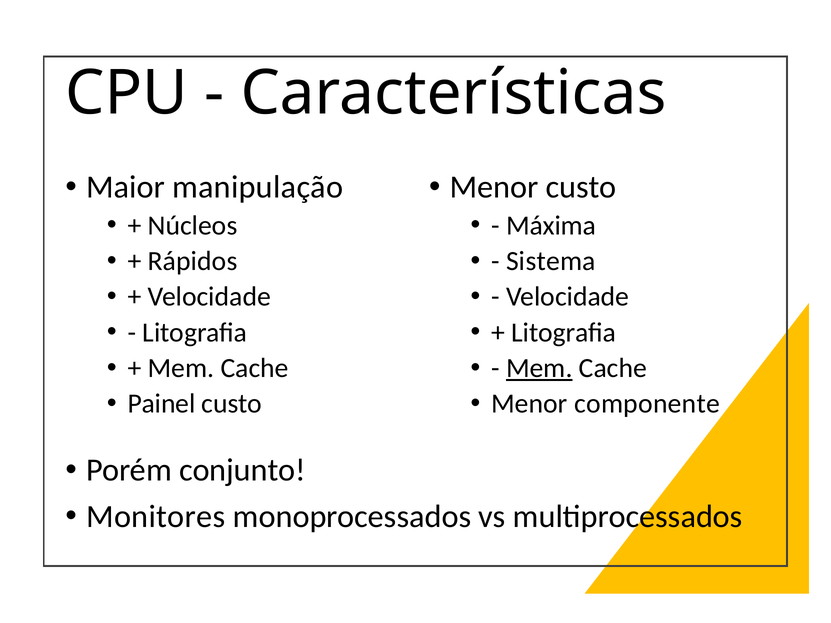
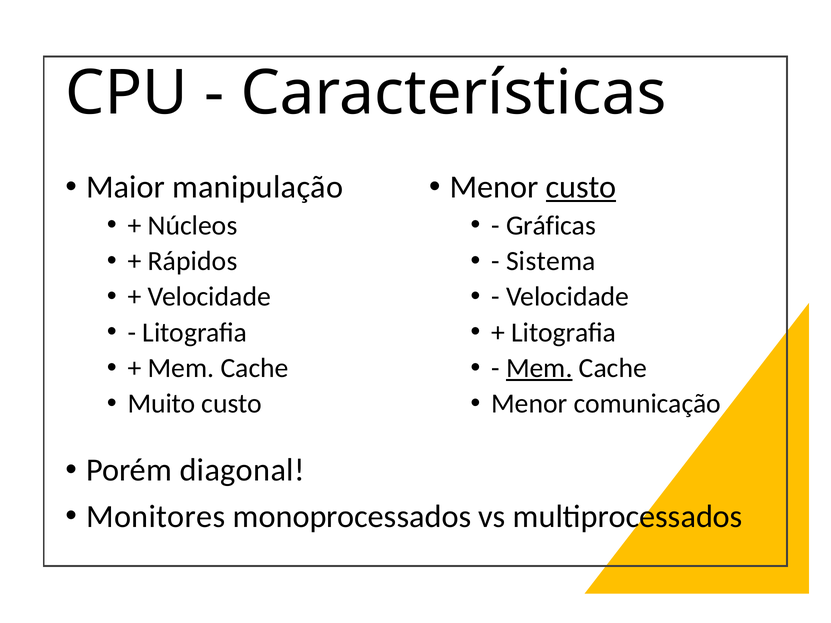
custo underline: none -> present (581, 187)
Máxima: Máxima -> Gráficas (551, 226)
Painel: Painel -> Muito (162, 404)
componente: componente -> comunicação (647, 404)
conjunto: conjunto -> diagonal (242, 470)
